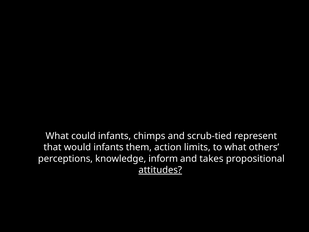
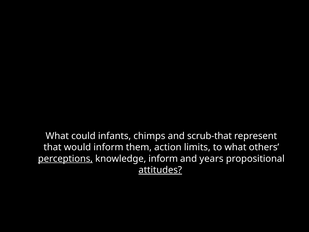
scrub-tied: scrub-tied -> scrub-that (209, 136)
would infants: infants -> inform (108, 147)
perceptions underline: none -> present (65, 159)
takes: takes -> years (211, 159)
